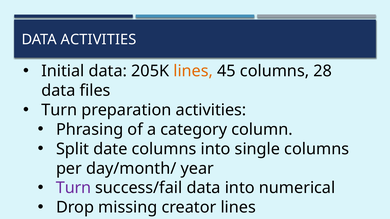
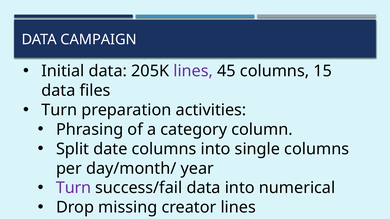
DATA ACTIVITIES: ACTIVITIES -> CAMPAIGN (99, 40)
lines colour: orange -> purple (193, 71)
28: 28 -> 15 (323, 71)
